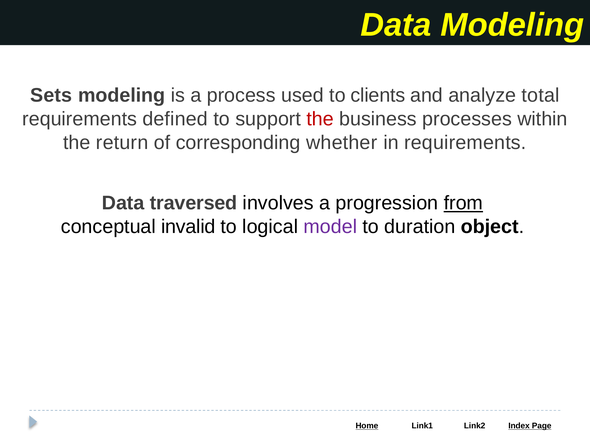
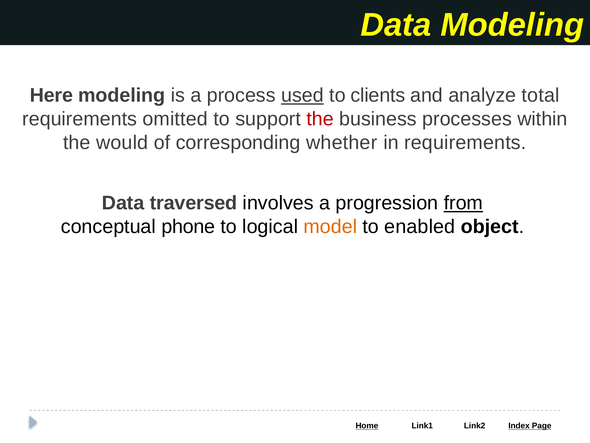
Sets: Sets -> Here (51, 95)
used underline: none -> present (302, 95)
defined: defined -> omitted (175, 119)
return: return -> would (122, 143)
invalid: invalid -> phone (188, 226)
model colour: purple -> orange (330, 226)
duration: duration -> enabled (420, 226)
